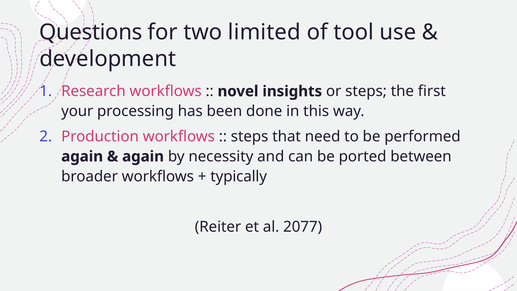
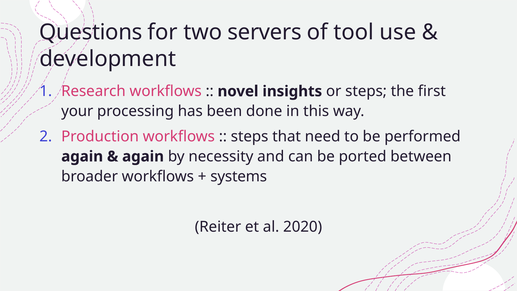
limited: limited -> servers (265, 32)
typically: typically -> systems (239, 176)
2077: 2077 -> 2020 (303, 227)
